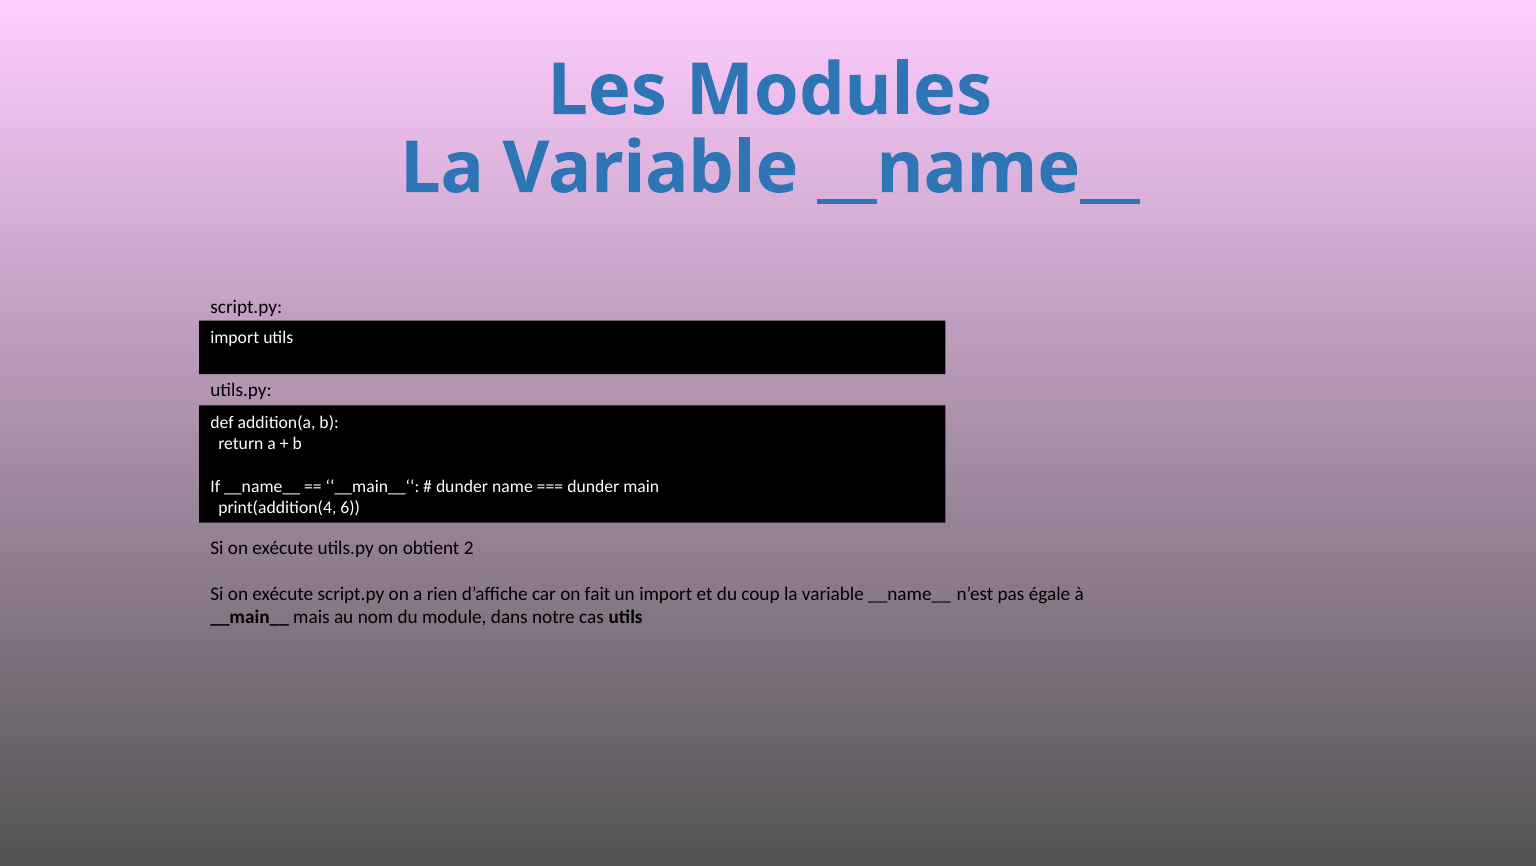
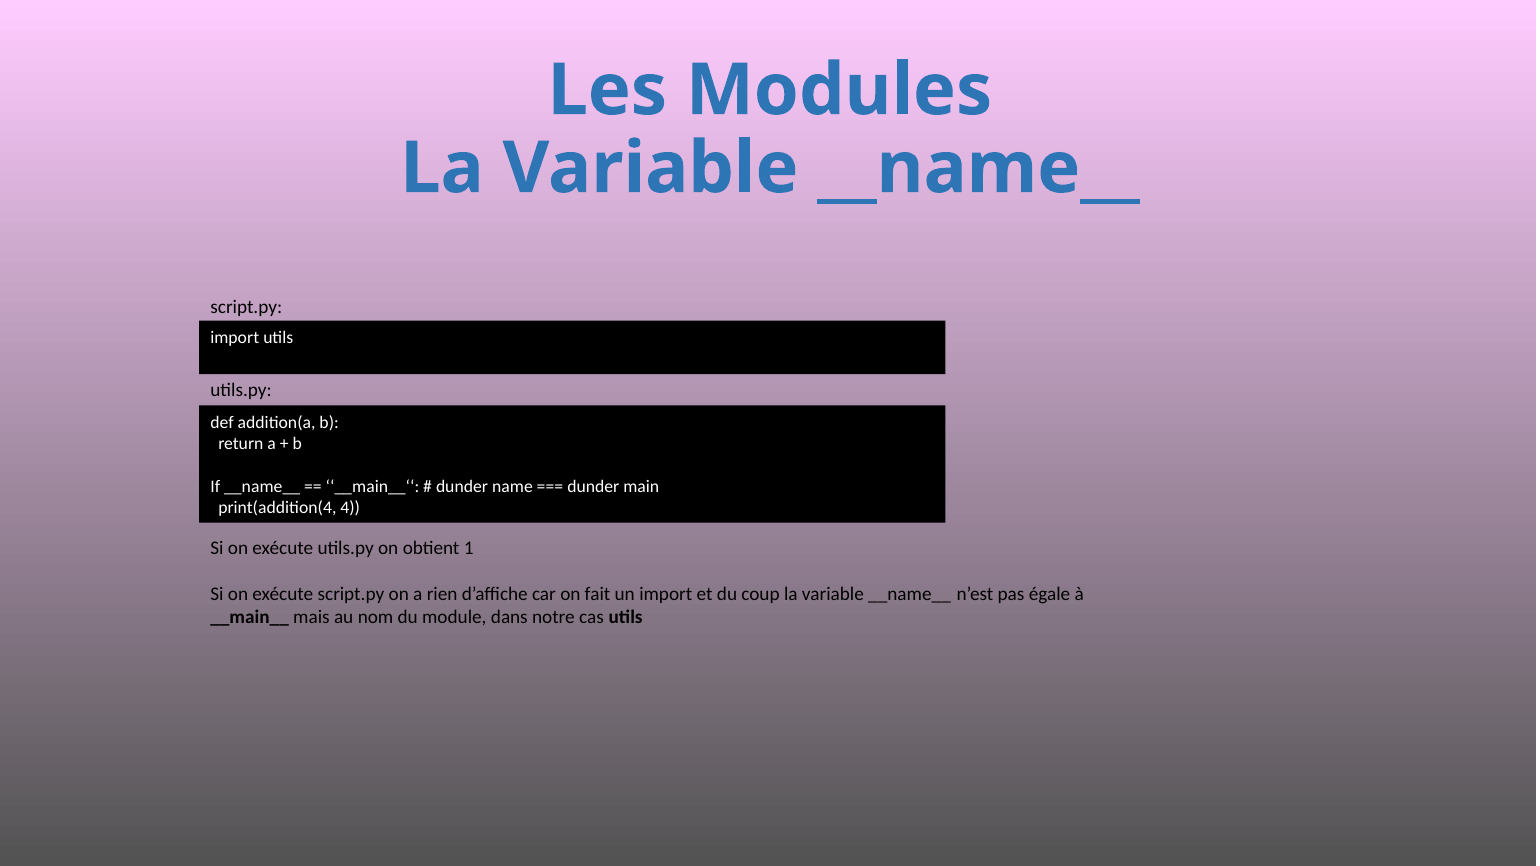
6: 6 -> 4 (350, 508)
2: 2 -> 1 (469, 548)
